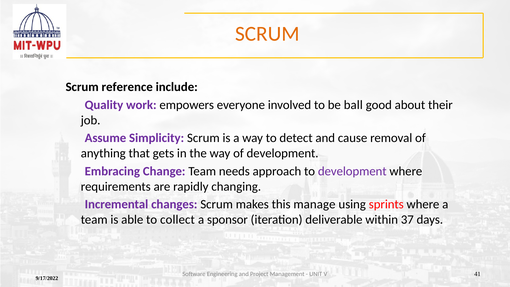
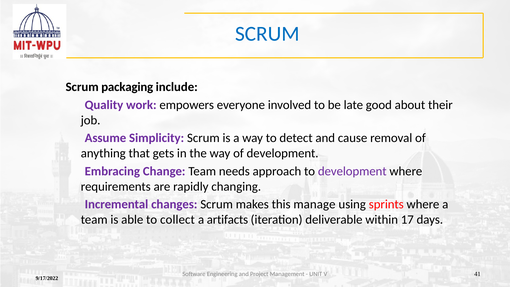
SCRUM colour: orange -> blue (267, 34)
reference: reference -> packaging (127, 87)
ball: ball -> late (353, 105)
sponsor: sponsor -> artifacts (227, 220)
37: 37 -> 17 (407, 220)
